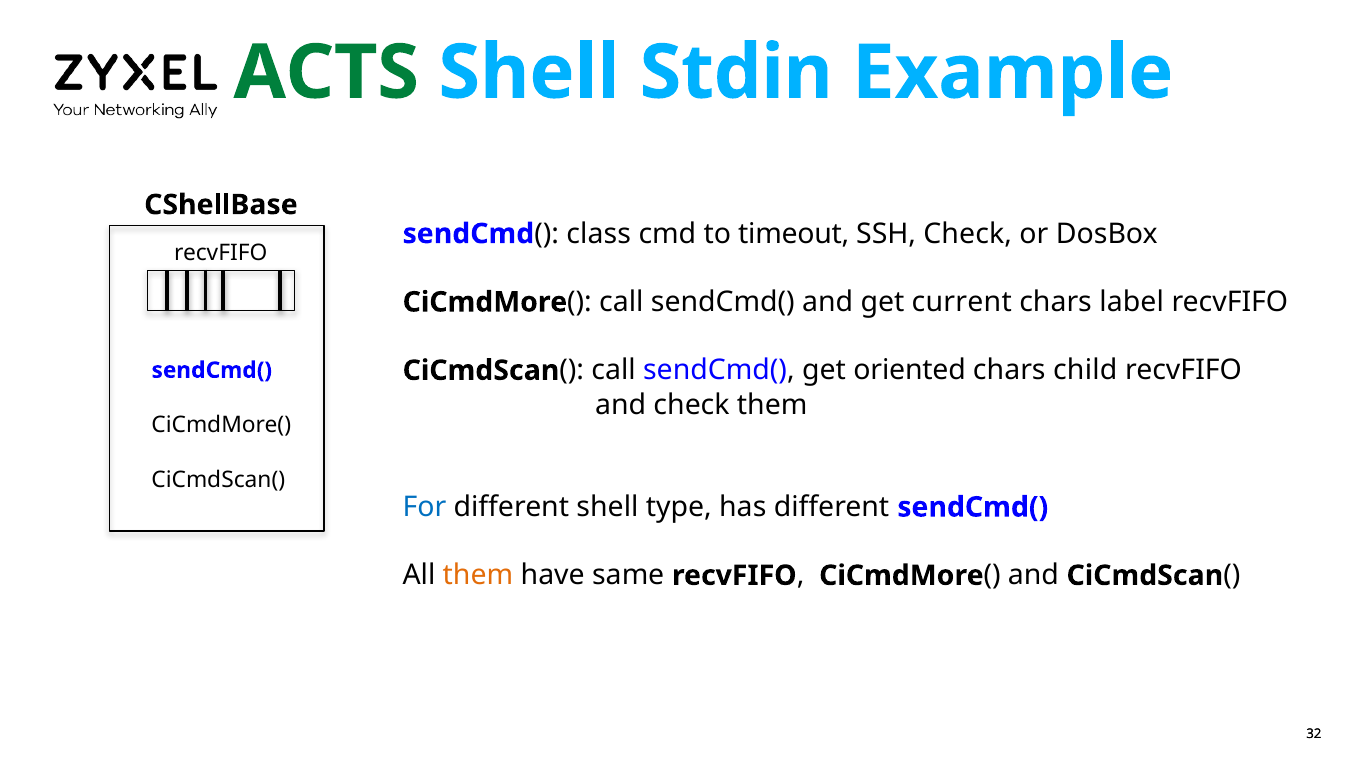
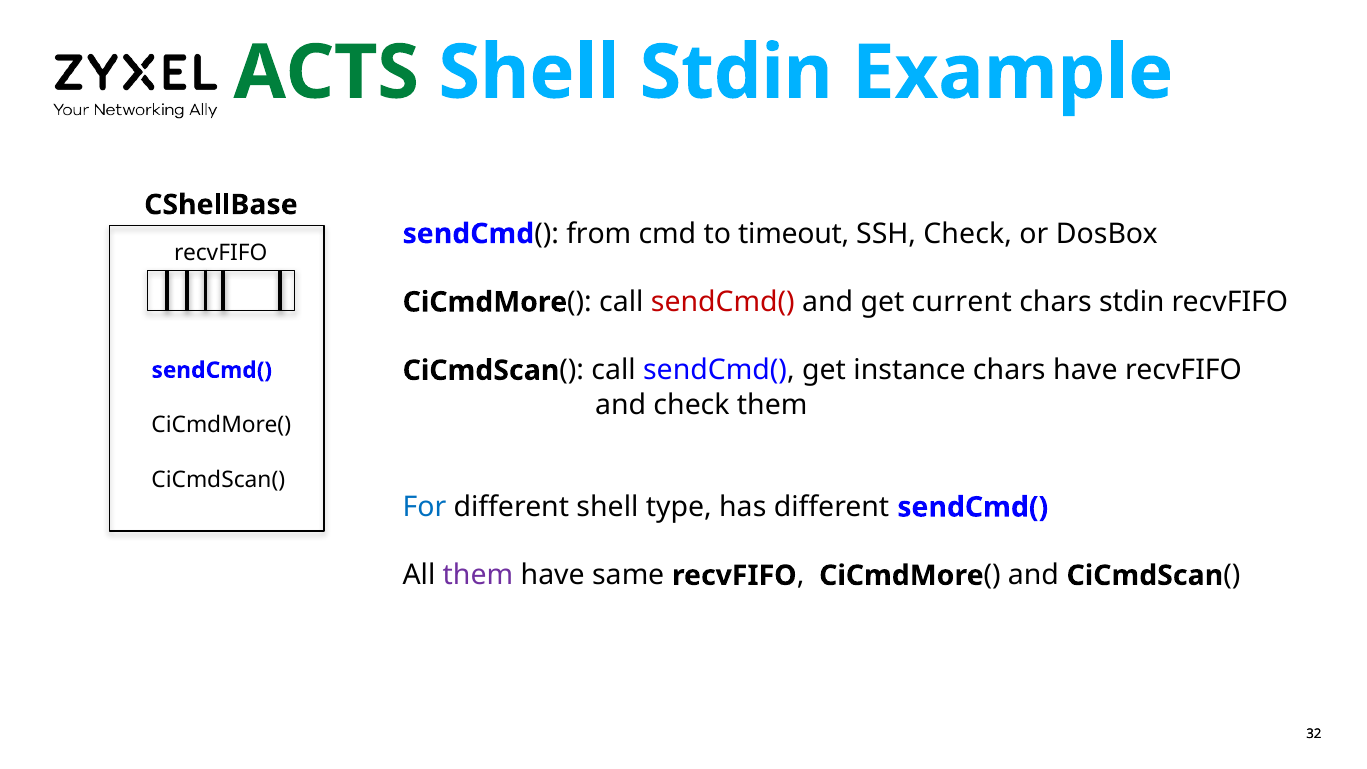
class: class -> from (599, 234)
sendCmd( colour: black -> red (723, 302)
chars label: label -> stdin (1132, 302)
oriented: oriented -> instance (910, 370)
chars child: child -> have (1085, 370)
them colour: orange -> purple (478, 576)
